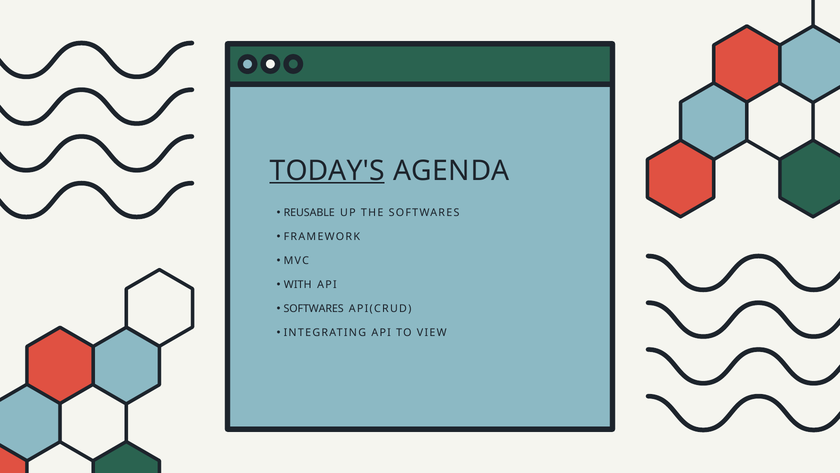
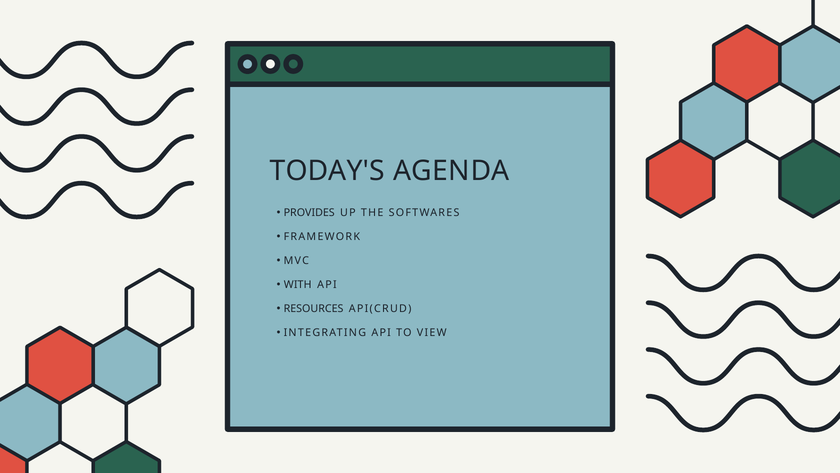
TODAY'S underline: present -> none (327, 171)
REUSABLE: REUSABLE -> PROVIDES (309, 213)
SOFTWARES: SOFTWARES -> RESOURCES (314, 308)
